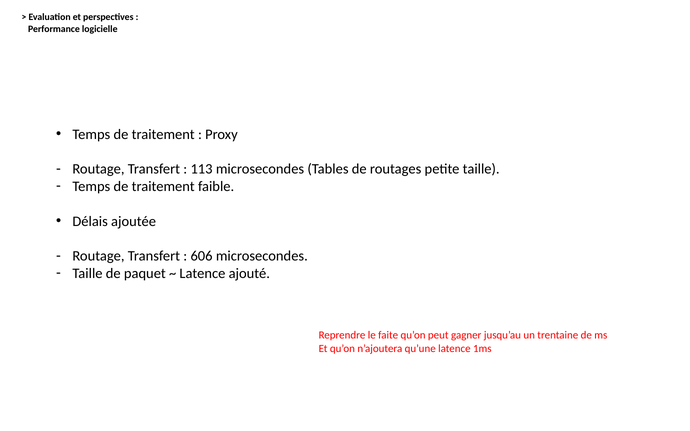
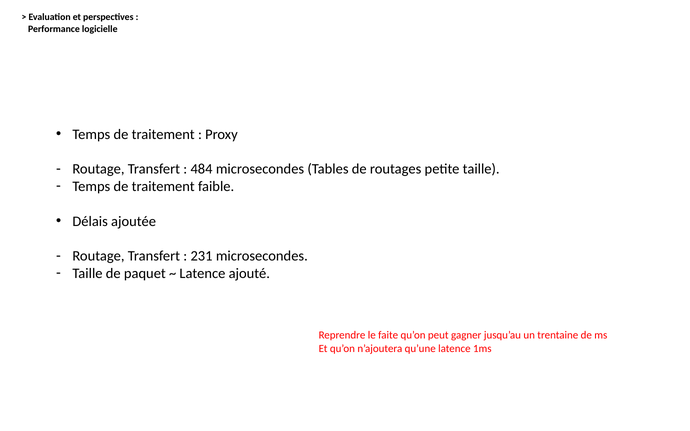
113: 113 -> 484 (202, 169)
606: 606 -> 231 (202, 256)
